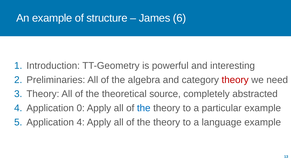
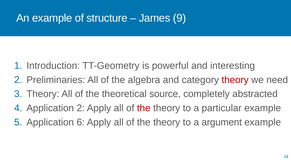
6: 6 -> 9 (180, 18)
Application 0: 0 -> 2 (81, 108)
the colour: blue -> red (144, 108)
Application 4: 4 -> 6 (81, 122)
language: language -> argument (222, 122)
